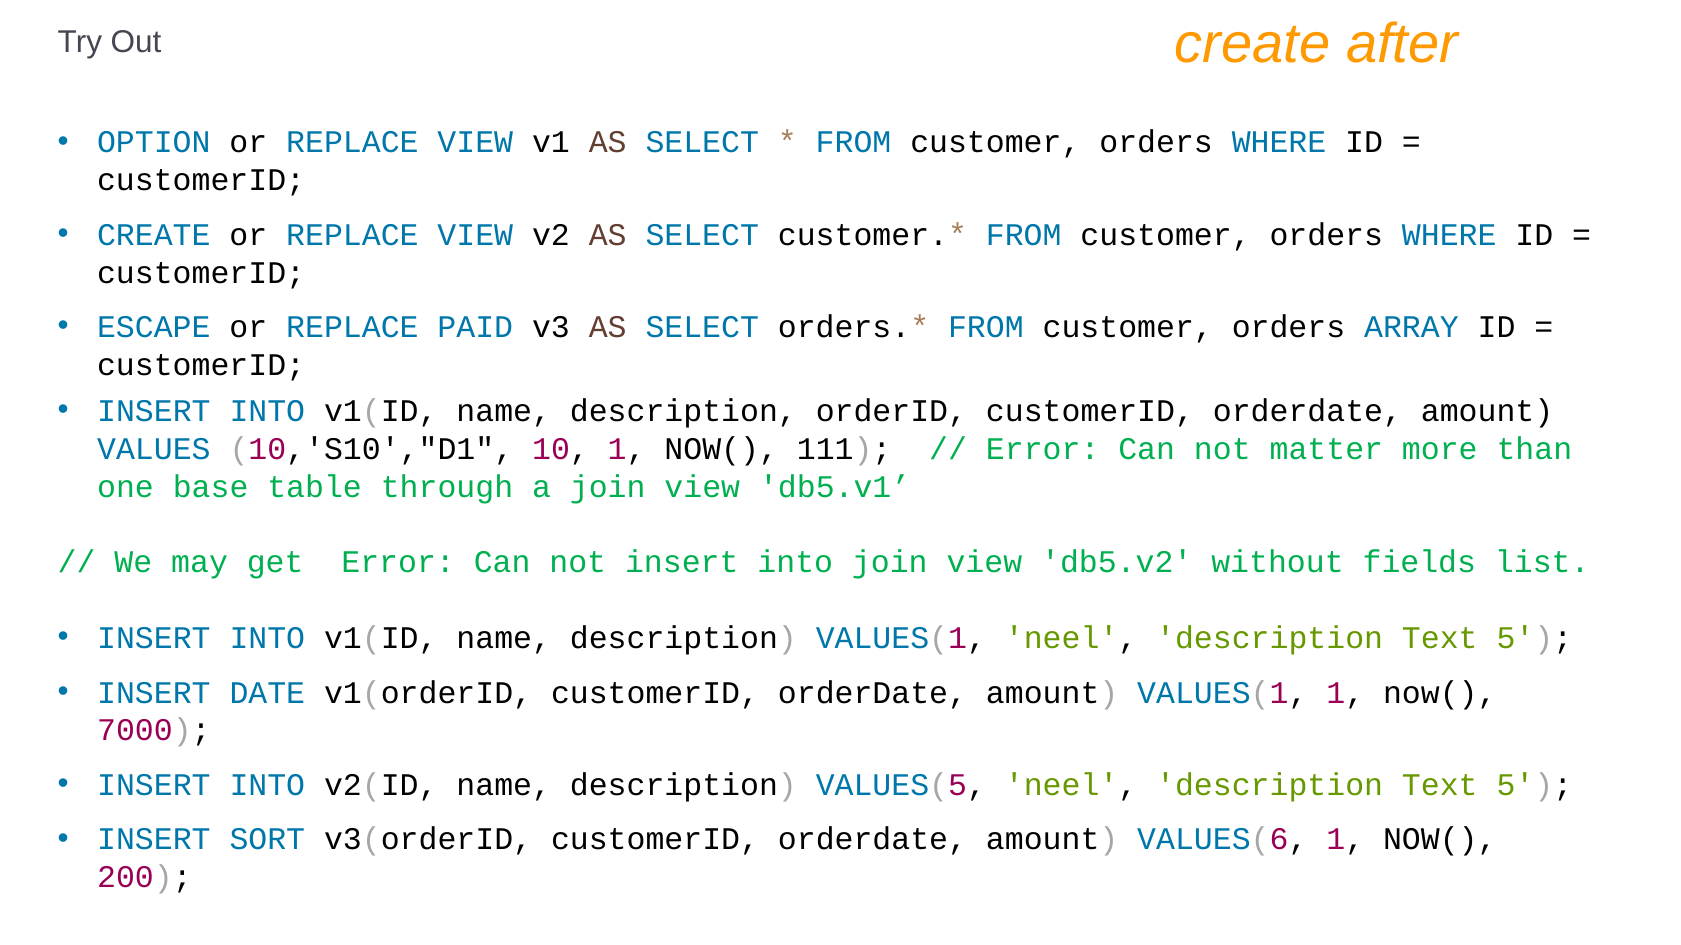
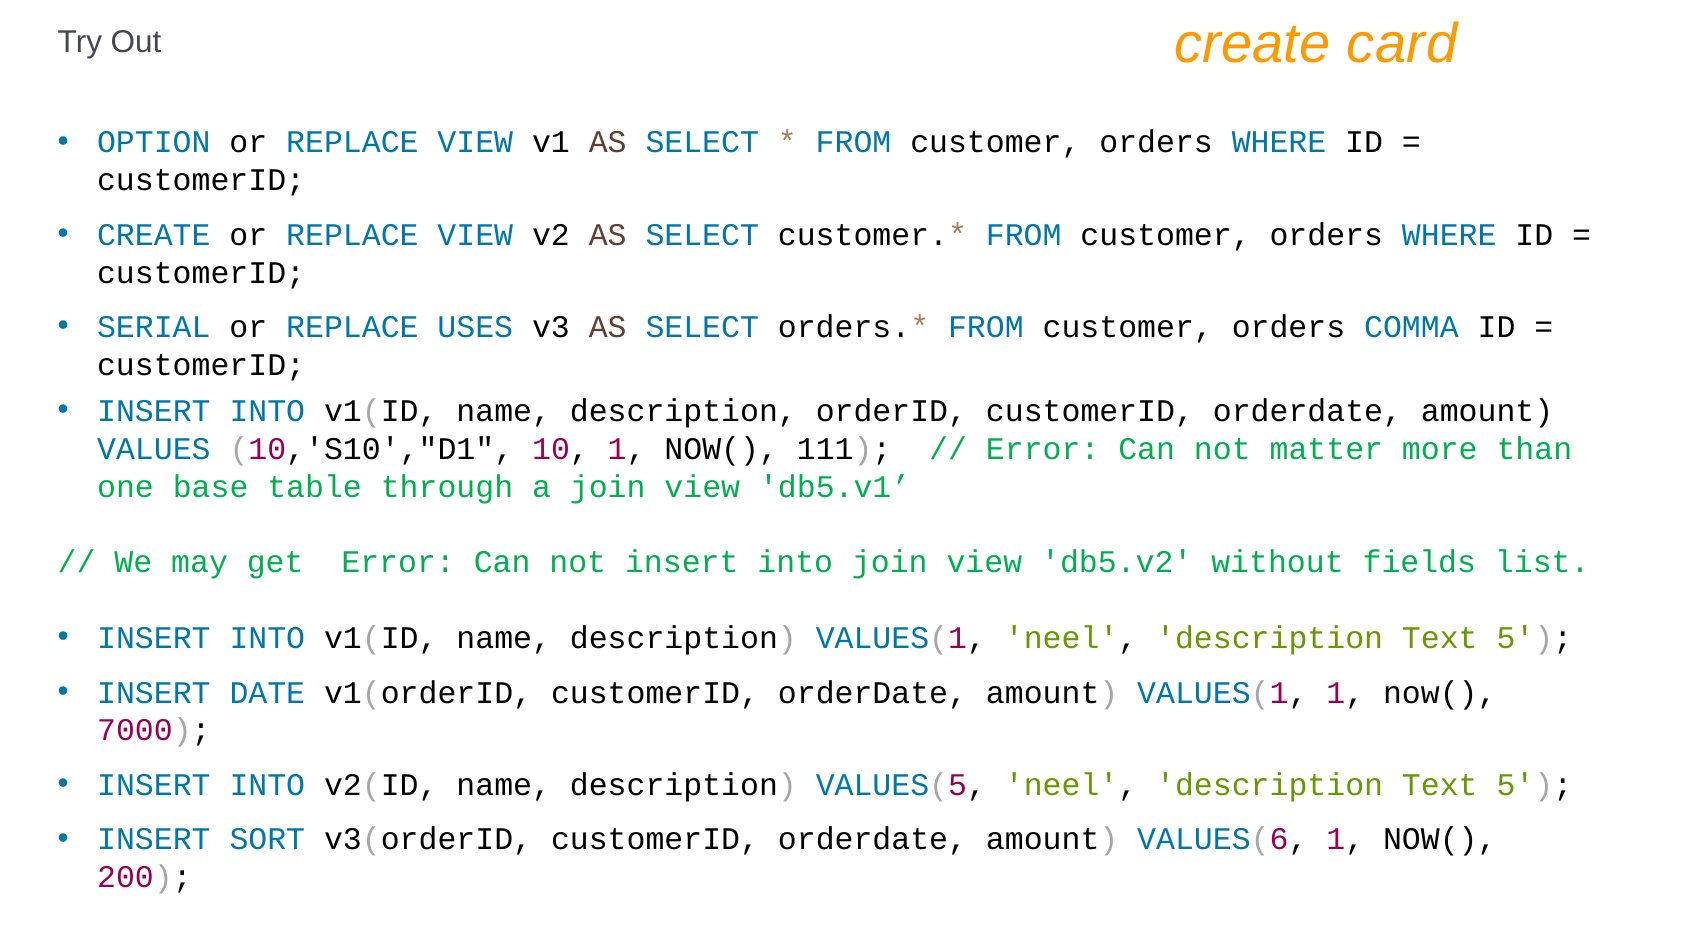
after: after -> card (1402, 44)
ESCAPE: ESCAPE -> SERIAL (154, 327)
PAID: PAID -> USES (475, 327)
ARRAY: ARRAY -> COMMA (1411, 327)
